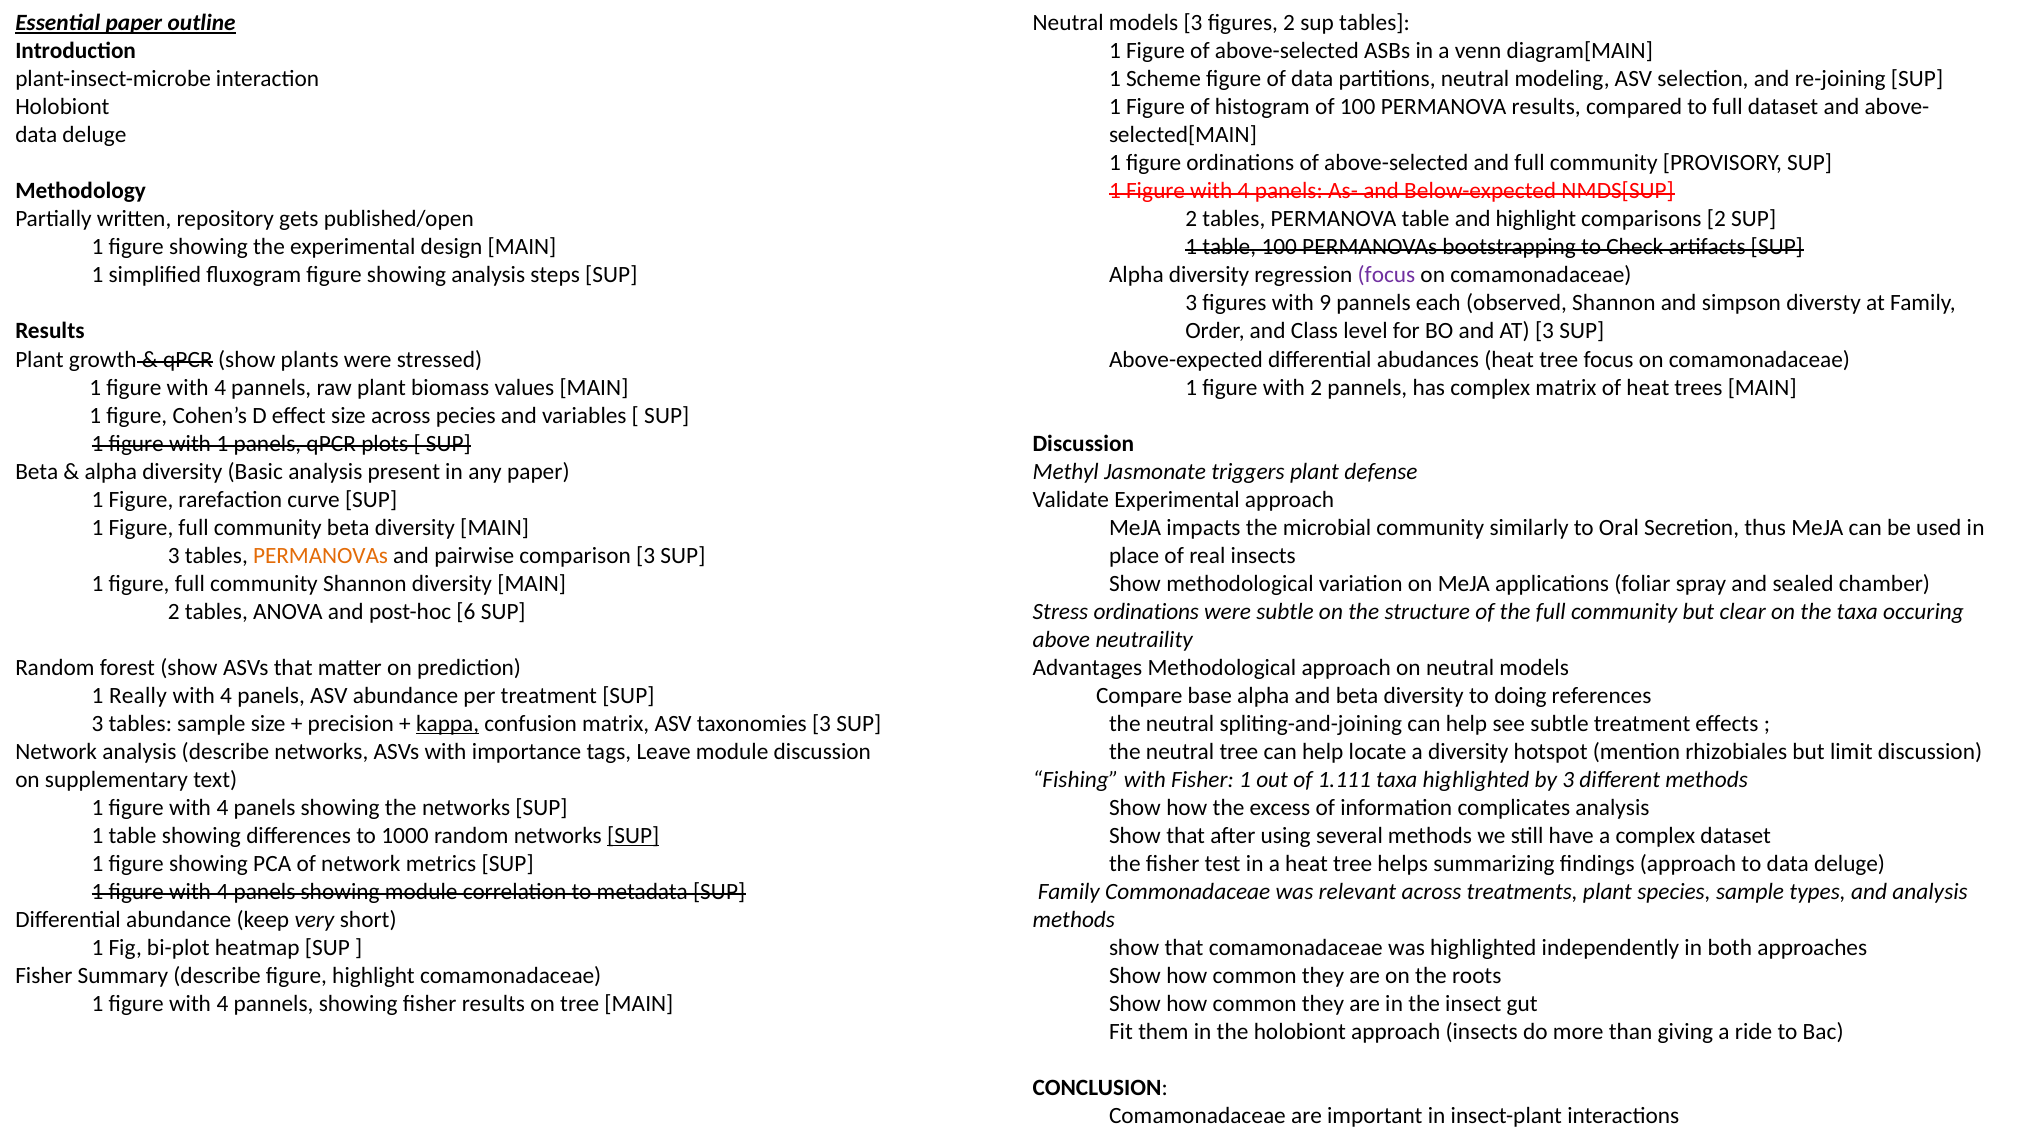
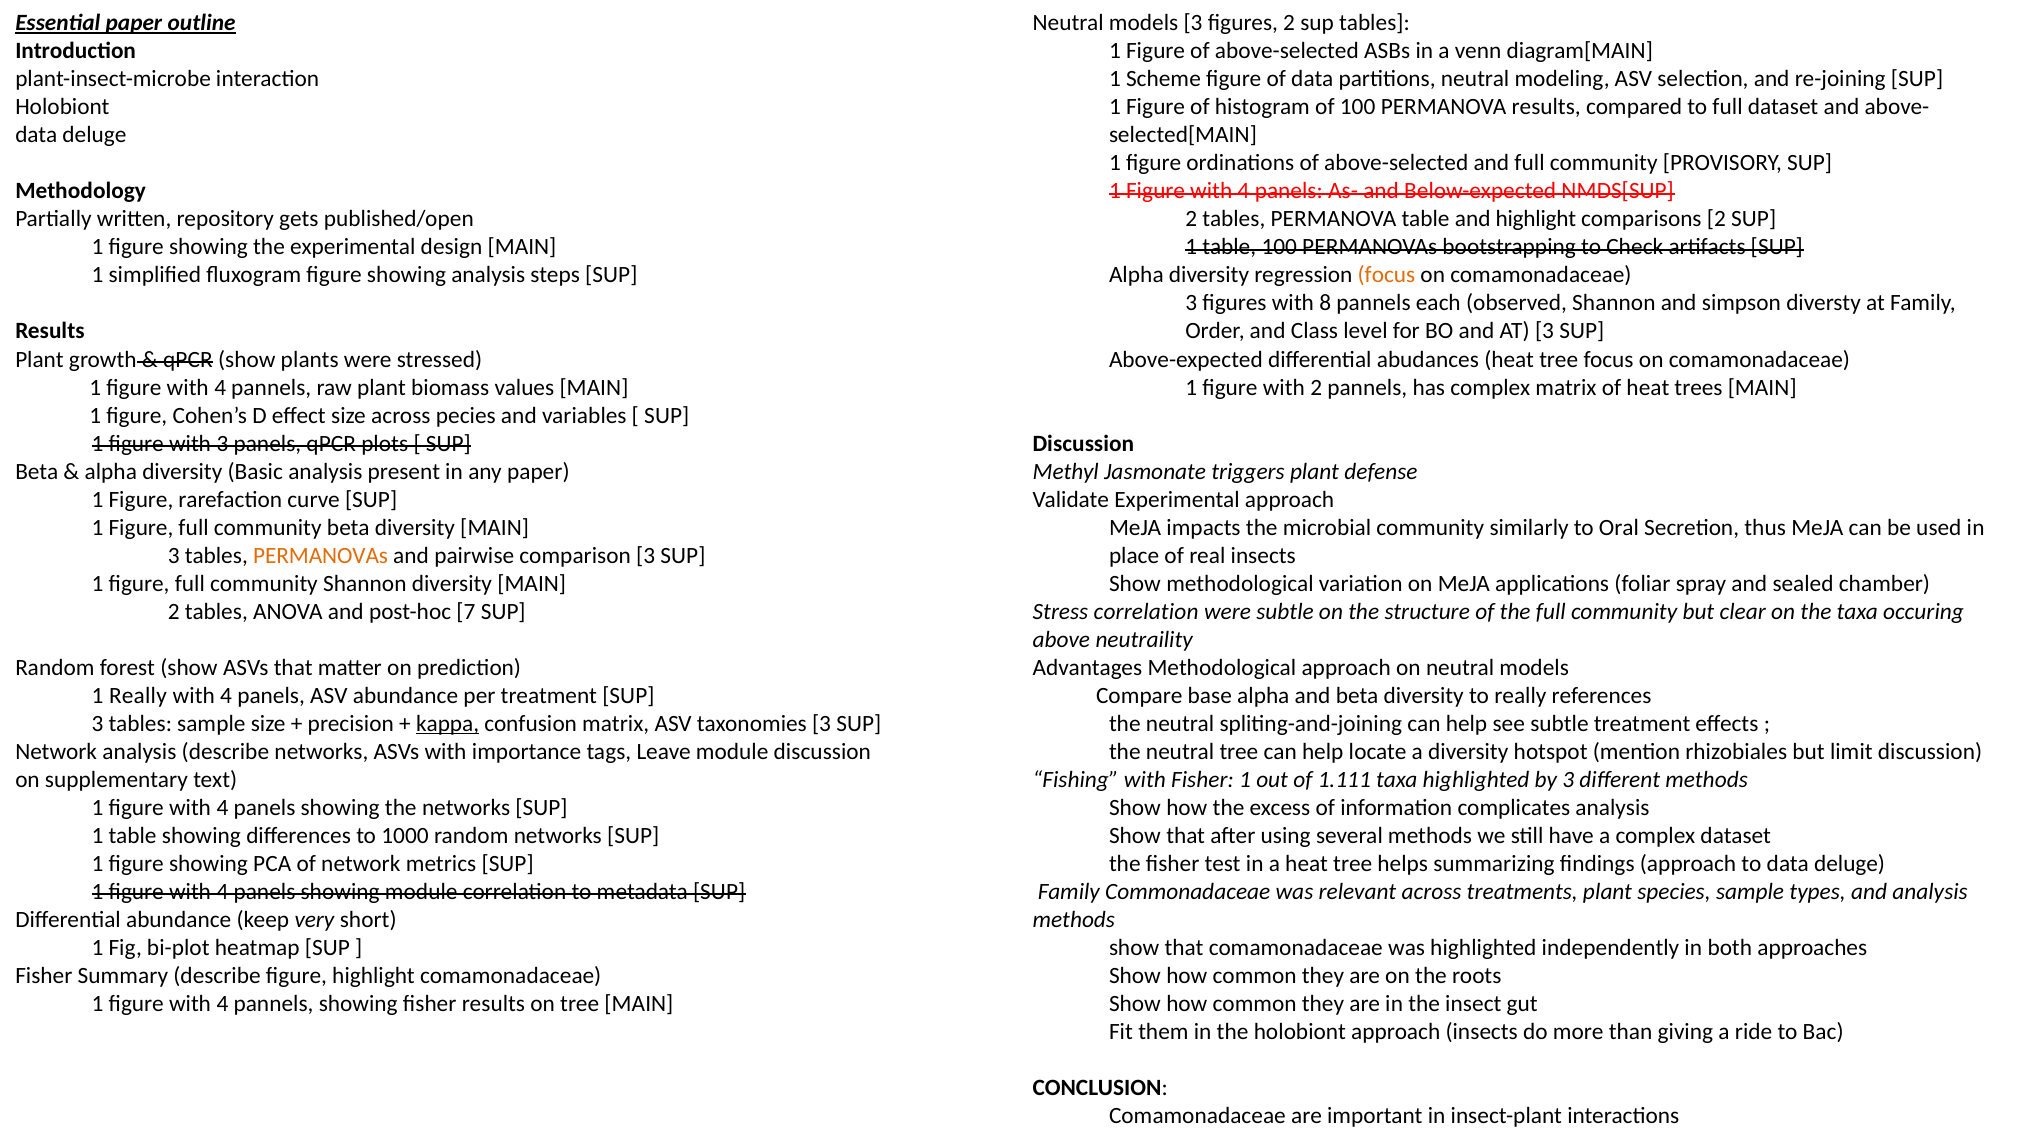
focus colour: purple -> orange (1386, 275)
9: 9 -> 8 (1325, 303)
with 1: 1 -> 3 (222, 443)
6: 6 -> 7 (466, 611)
Stress ordinations: ordinations -> correlation (1146, 611)
to doing: doing -> really (1520, 695)
SUP underline: present -> none (633, 835)
